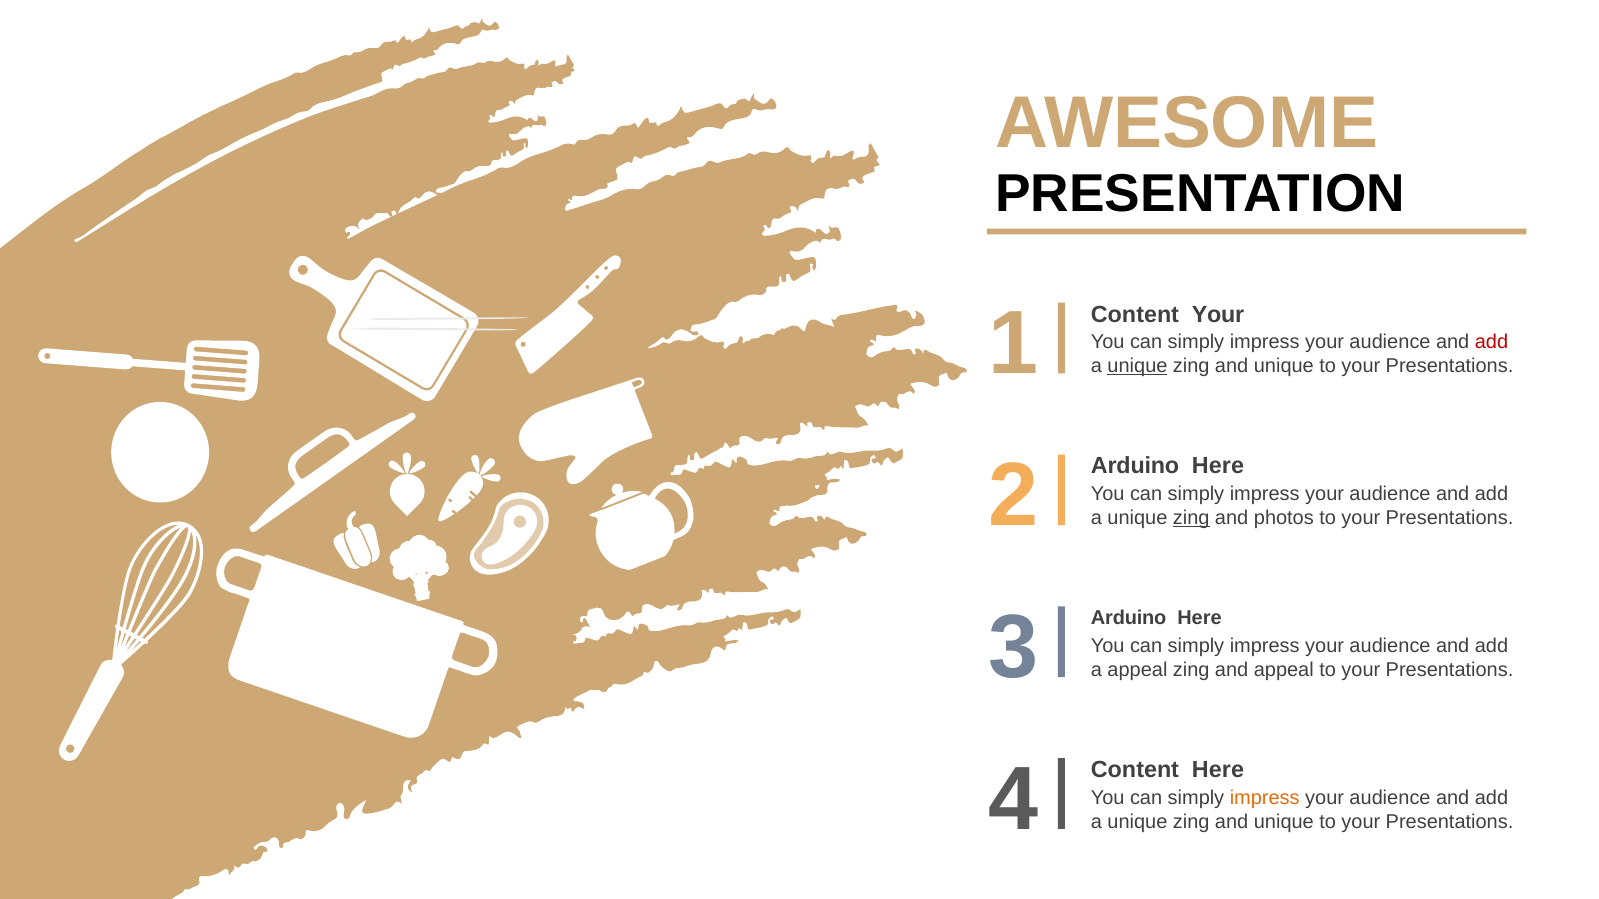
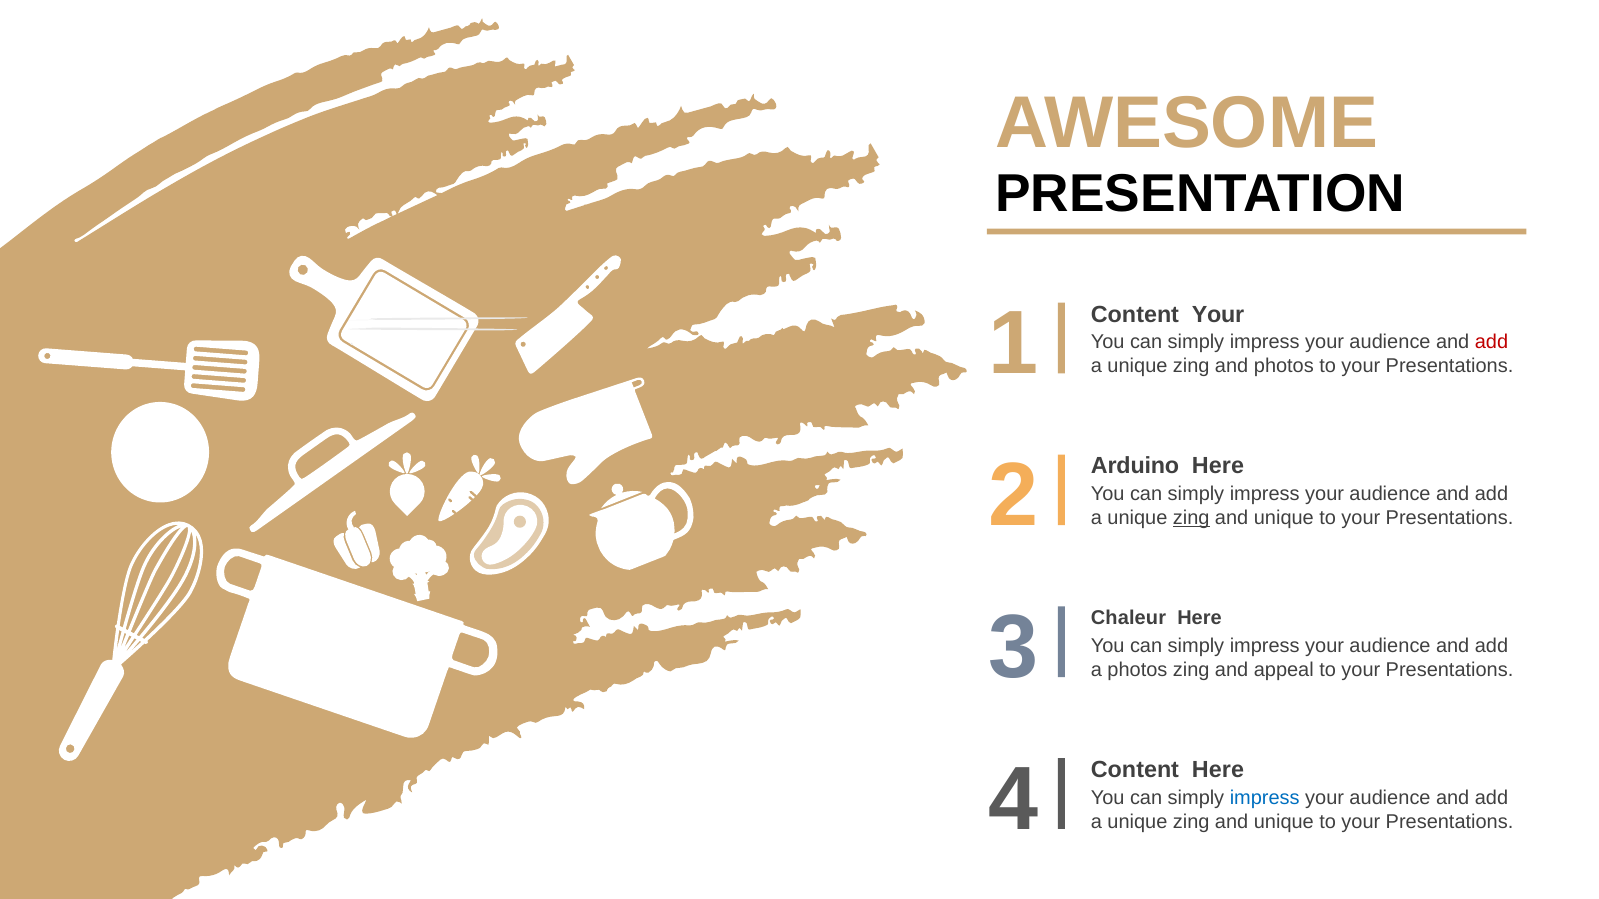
unique underline: present -> none (1137, 366)
unique: unique -> photos (1284, 366)
photos: photos -> unique (1284, 518)
3 Arduino: Arduino -> Chaleur (1129, 618)
a appeal: appeal -> photos (1137, 670)
impress colour: orange -> blue (1265, 798)
